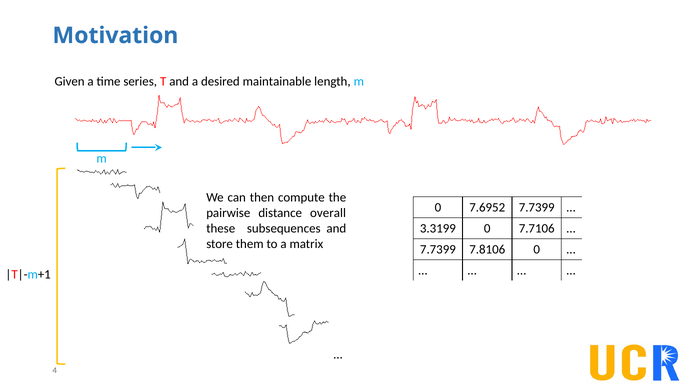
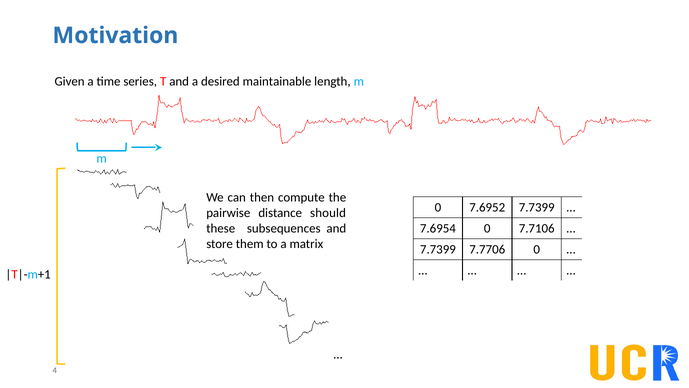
overall: overall -> should (328, 213)
3.3199: 3.3199 -> 7.6954 (438, 228)
7.8106: 7.8106 -> 7.7706 (487, 249)
